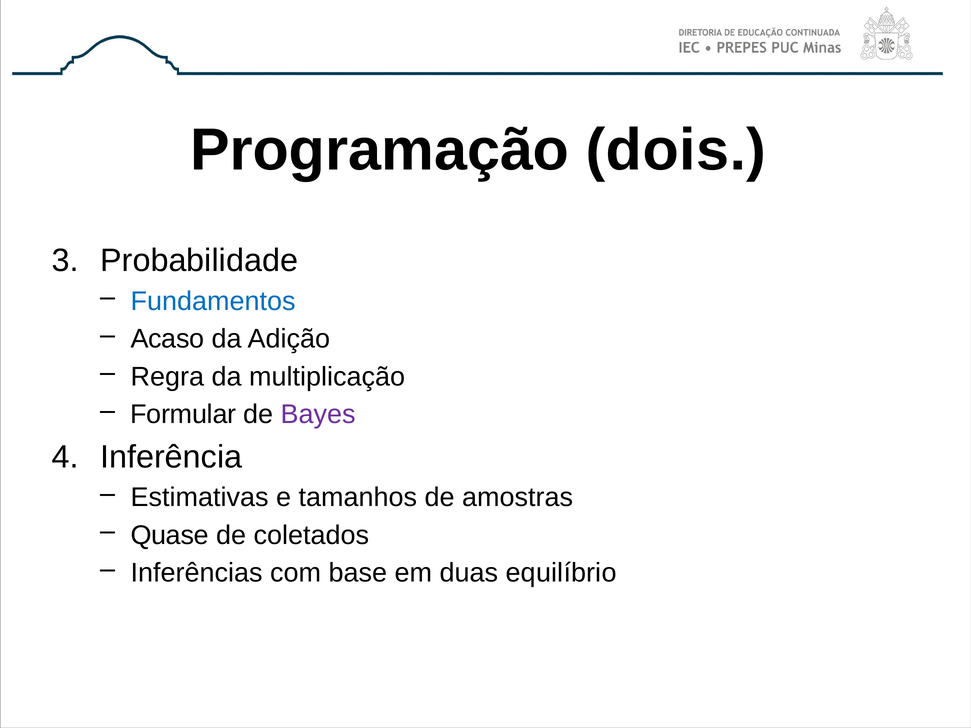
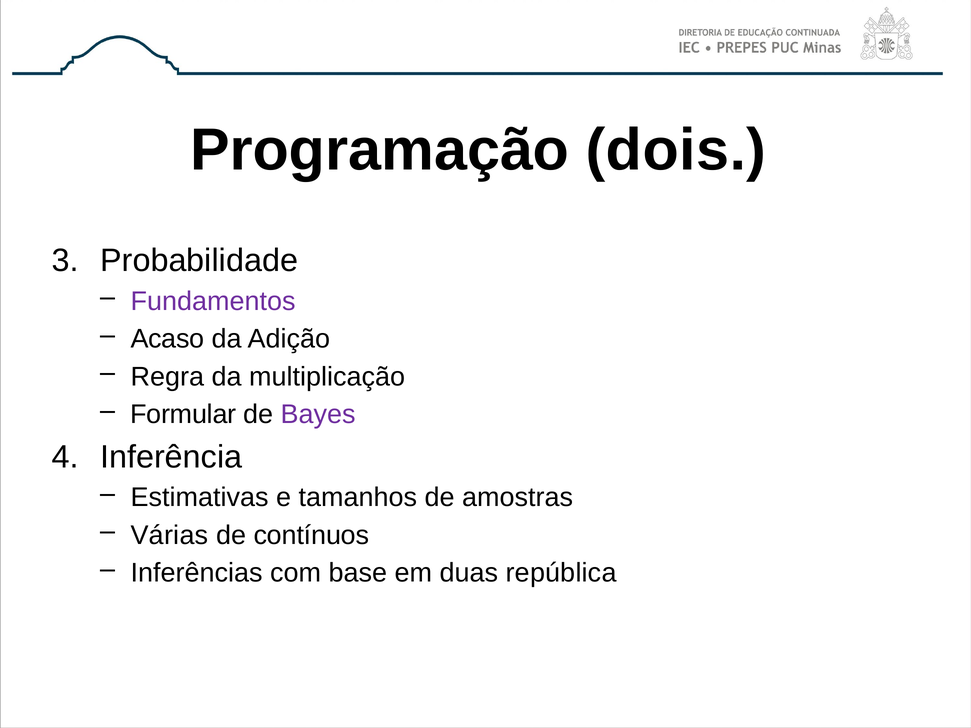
Fundamentos colour: blue -> purple (213, 301)
Quase: Quase -> Várias (169, 535)
coletados: coletados -> contínuos (311, 535)
equilíbrio: equilíbrio -> república (561, 573)
